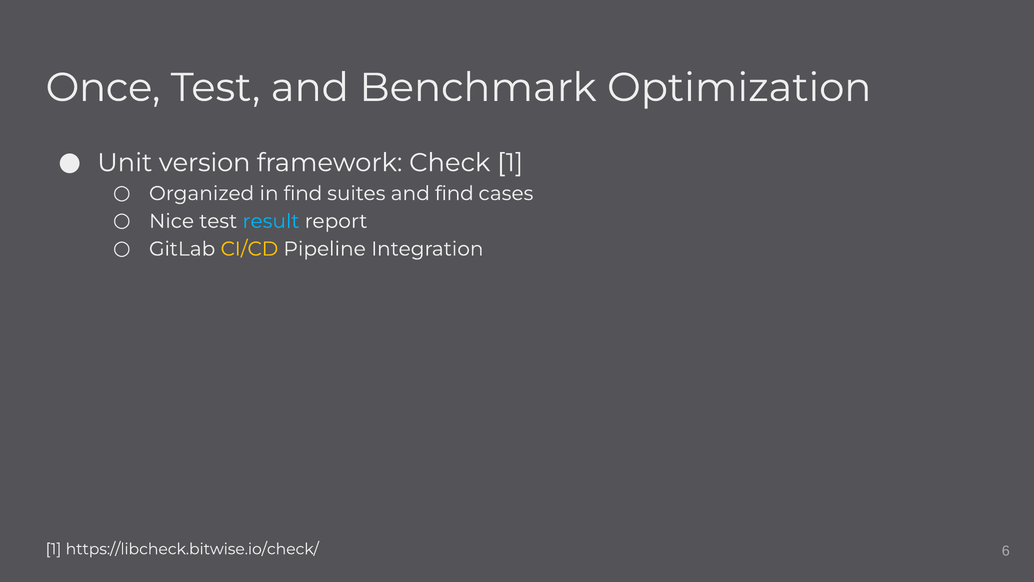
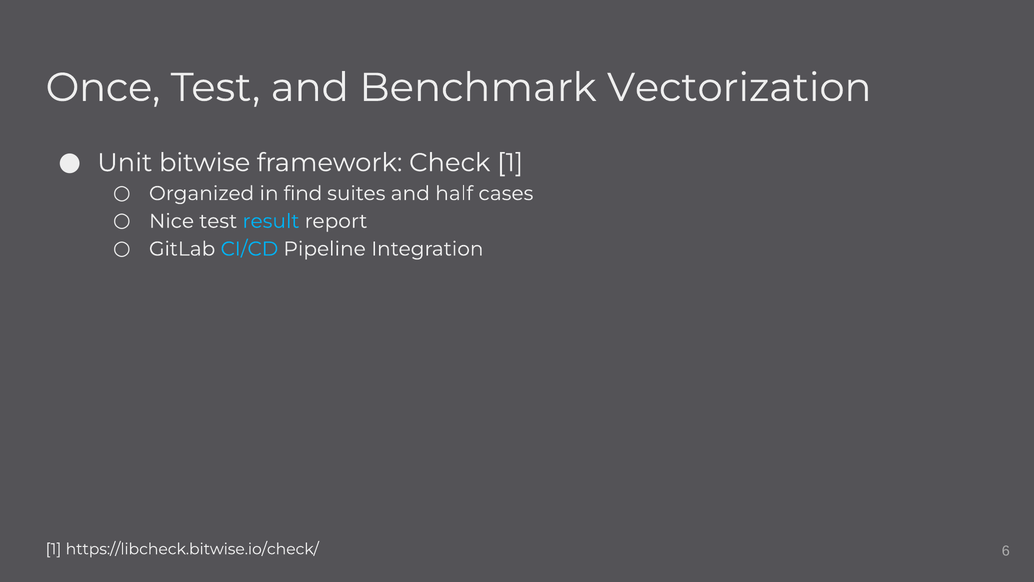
Optimization: Optimization -> Vectorization (739, 88)
version: version -> bitwise (205, 163)
and find: find -> half (454, 193)
CI/CD colour: yellow -> light blue (249, 249)
